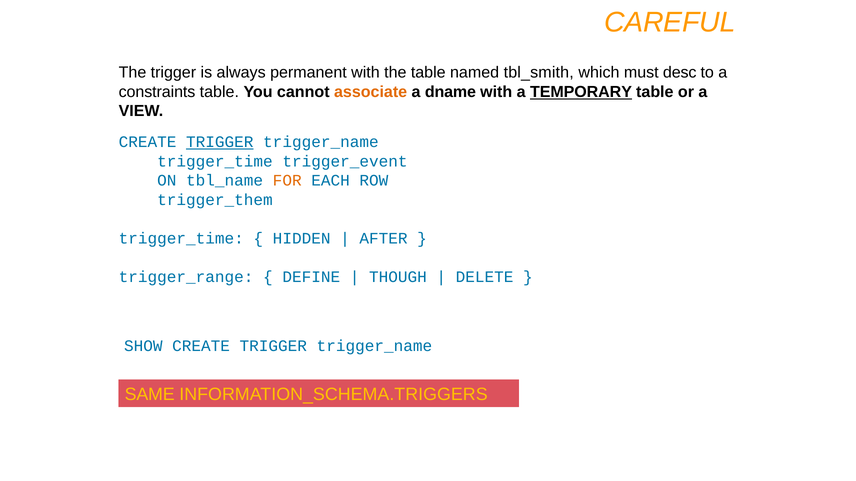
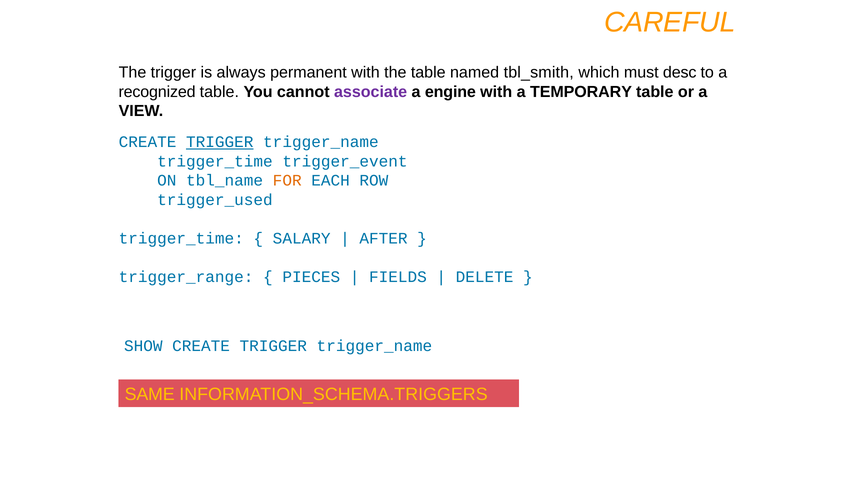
constraints: constraints -> recognized (157, 92)
associate colour: orange -> purple (371, 92)
dname: dname -> engine (450, 92)
TEMPORARY underline: present -> none (581, 92)
trigger_them: trigger_them -> trigger_used (215, 200)
HIDDEN: HIDDEN -> SALARY (302, 239)
DEFINE: DEFINE -> PIECES (311, 277)
THOUGH: THOUGH -> FIELDS (398, 277)
